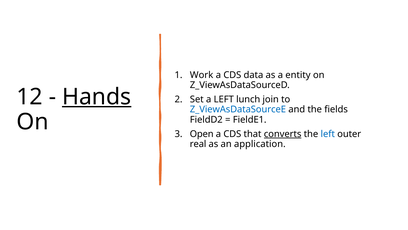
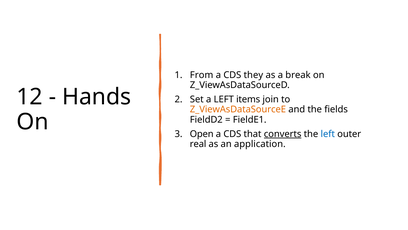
Work: Work -> From (202, 75)
data: data -> they (253, 75)
entity: entity -> break (298, 75)
Hands underline: present -> none (97, 97)
lunch: lunch -> items (248, 99)
Z_ViewAsDataSourceE colour: blue -> orange (238, 109)
